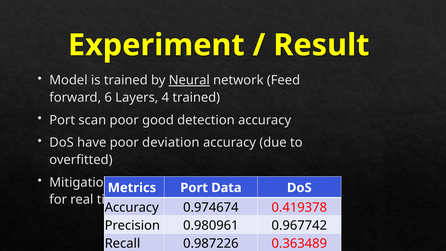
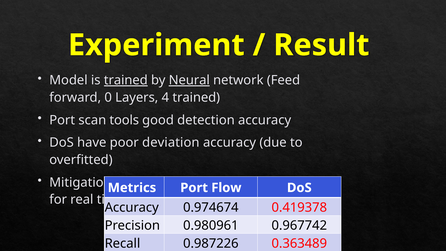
trained underline: none -> present (126, 80)
6: 6 -> 0 (108, 97)
scan poor: poor -> tools (124, 120)
Data: Data -> Flow (226, 188)
